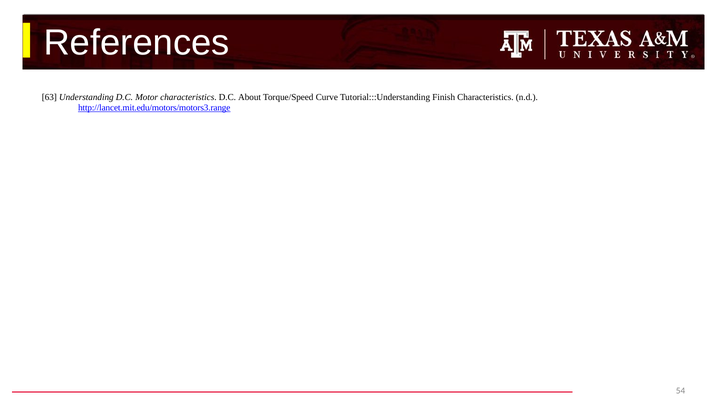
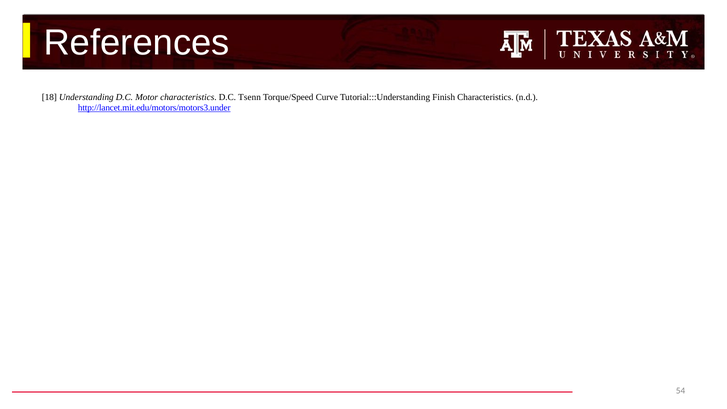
63: 63 -> 18 (49, 97)
About: About -> Tsenn (250, 97)
http://lancet.mit.edu/motors/motors3.range: http://lancet.mit.edu/motors/motors3.range -> http://lancet.mit.edu/motors/motors3.under (154, 108)
